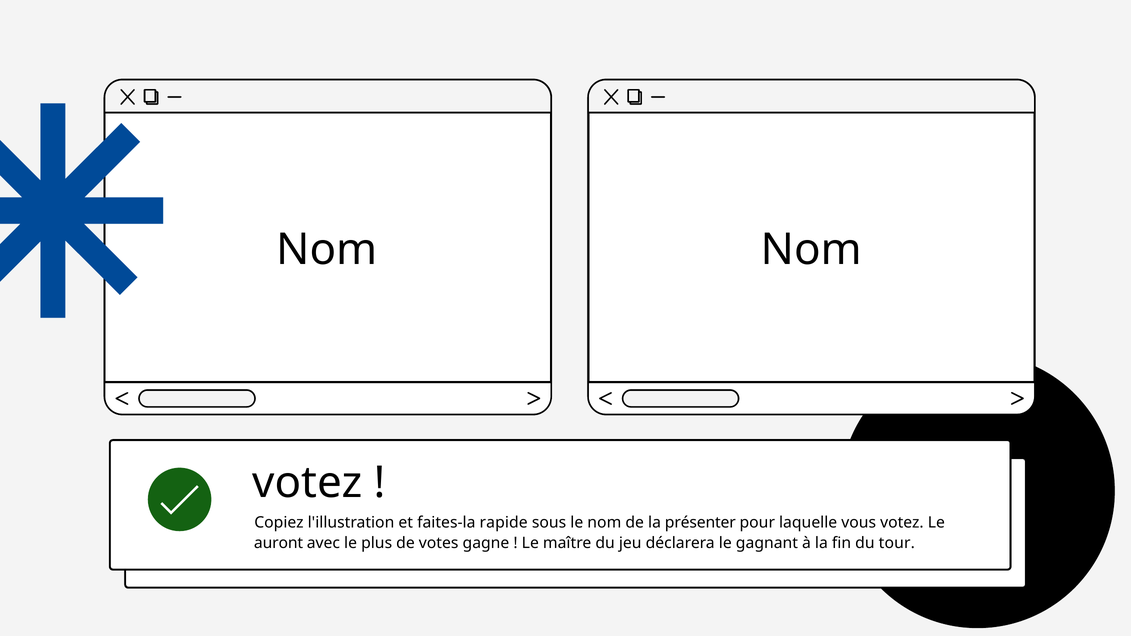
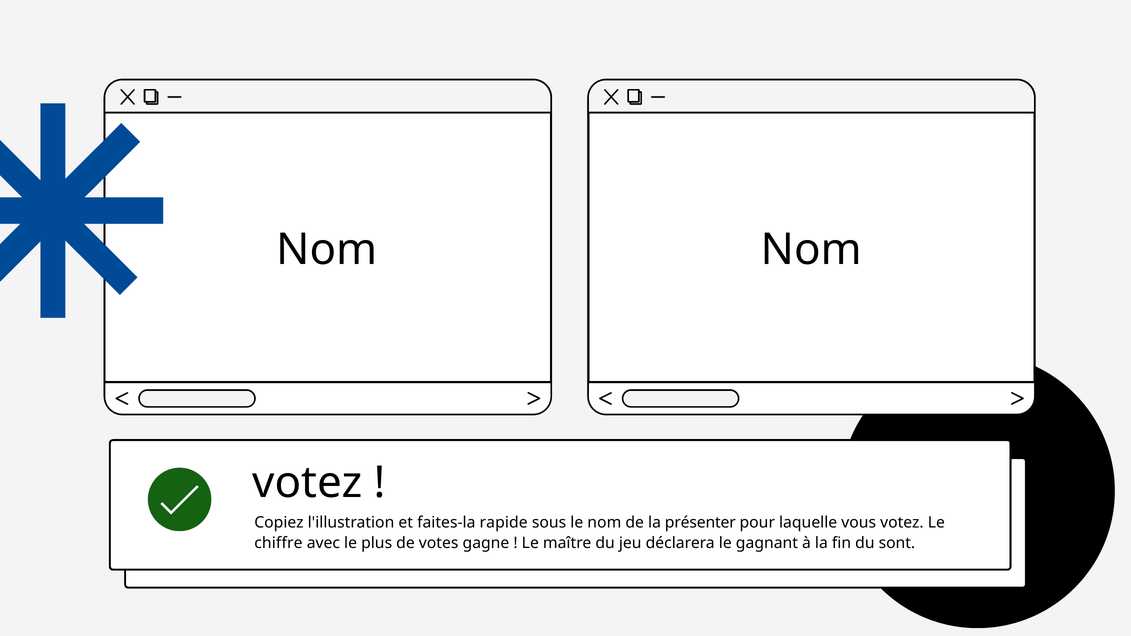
auront: auront -> chiffre (278, 543)
tour: tour -> sont (897, 543)
